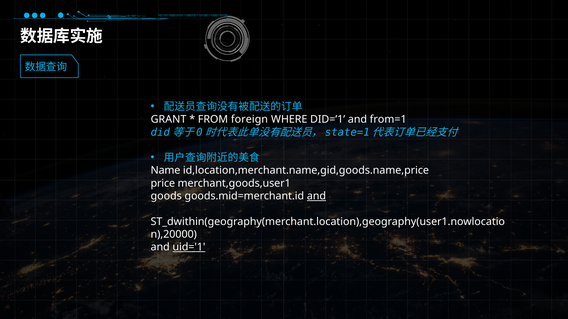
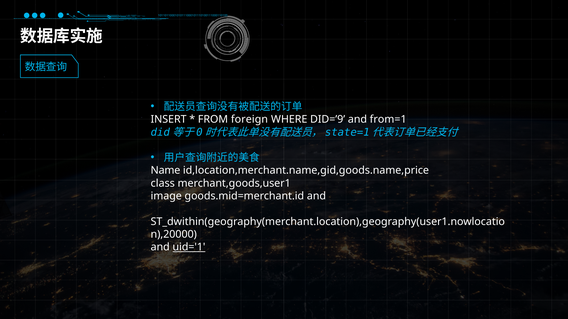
GRANT: GRANT -> INSERT (169, 120)
DID=’1: DID=’1 -> DID=’9 (328, 120)
price: price -> class (163, 184)
goods: goods -> image (166, 196)
and underline: present -> none (316, 196)
